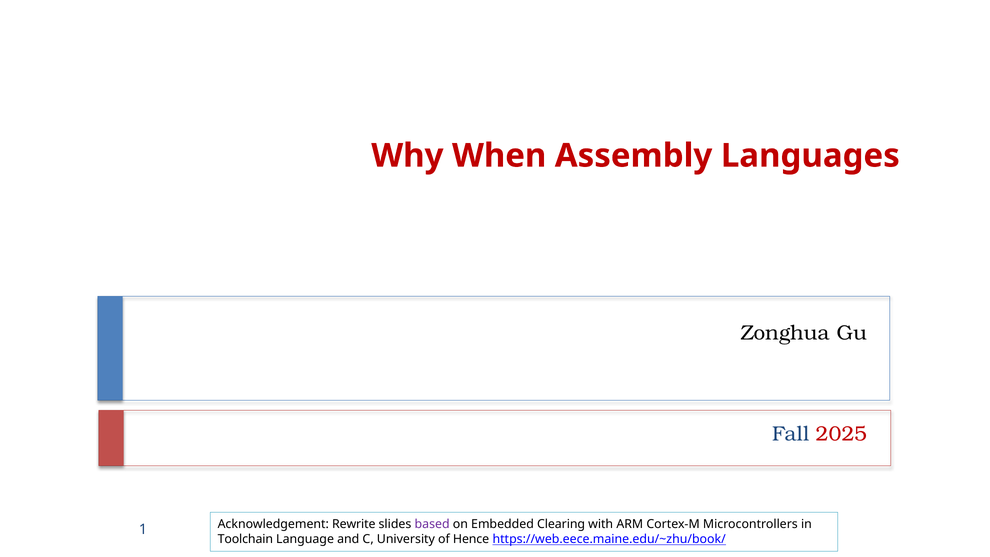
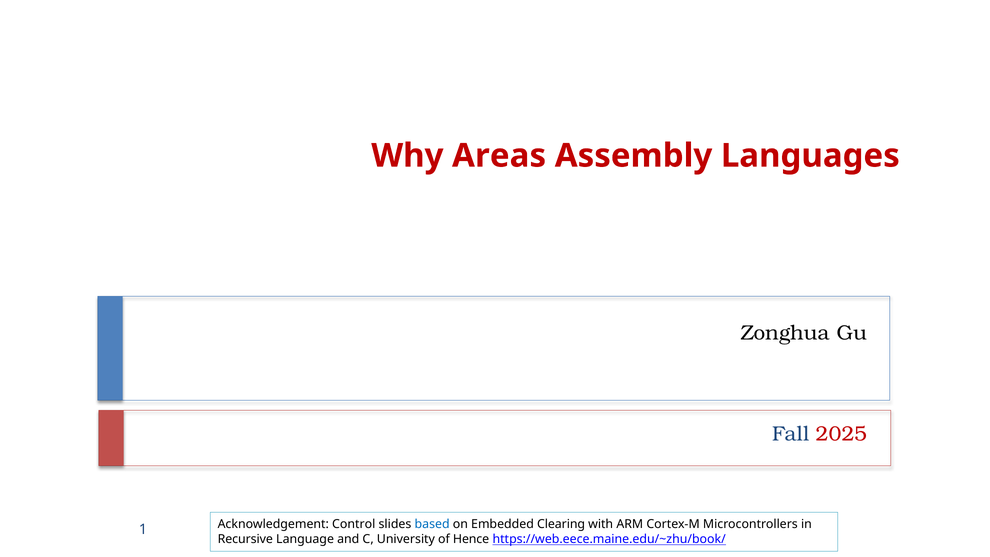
When: When -> Areas (499, 156)
Rewrite: Rewrite -> Control (354, 524)
based colour: purple -> blue (432, 524)
Toolchain: Toolchain -> Recursive (245, 539)
